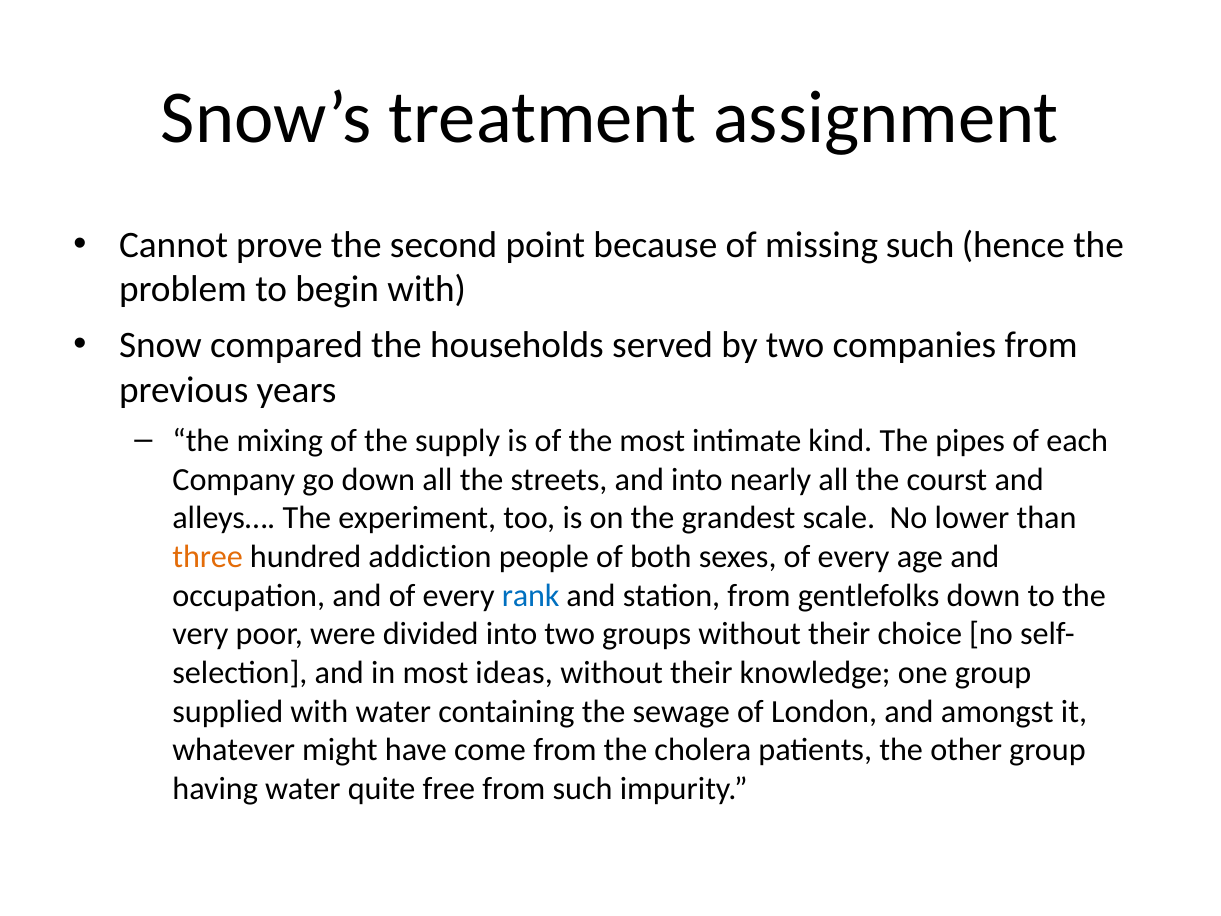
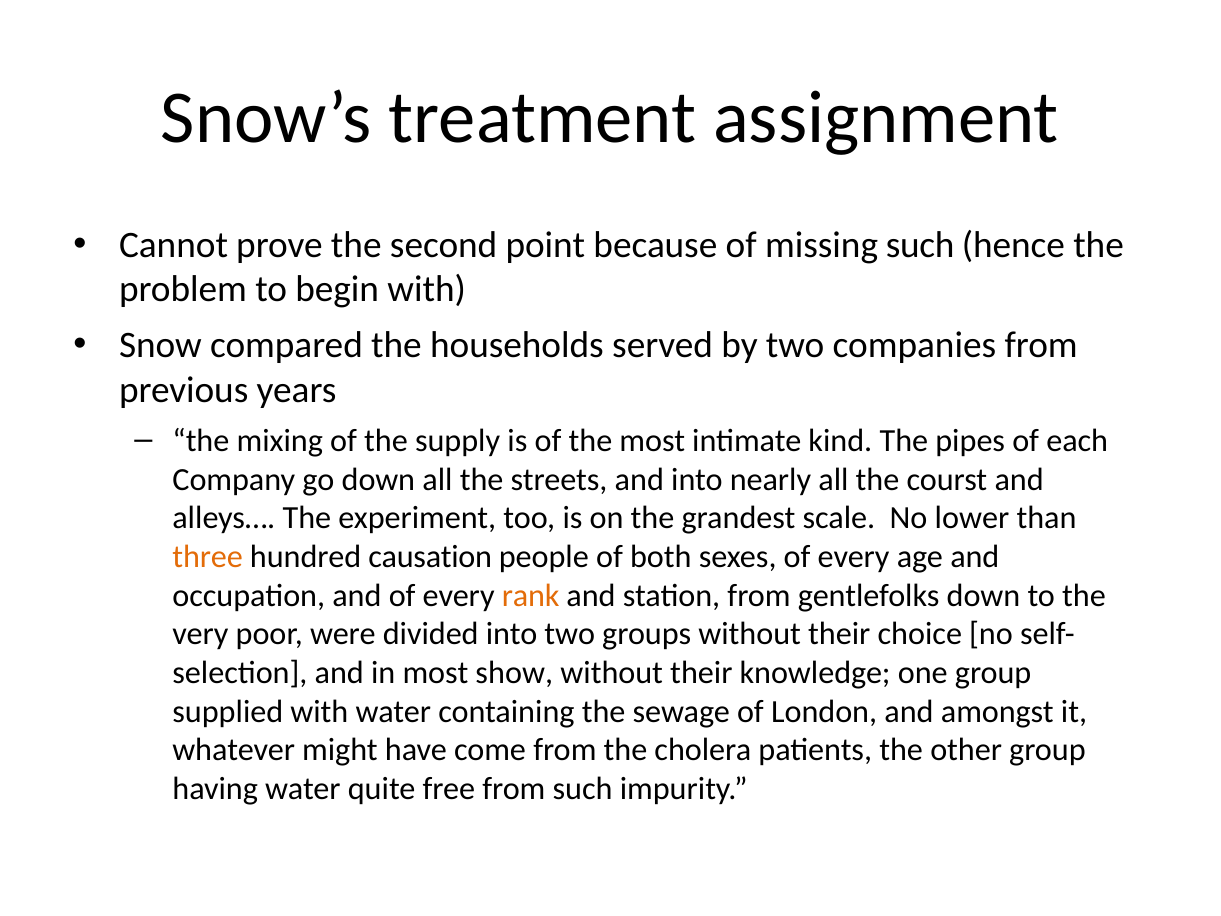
addiction: addiction -> causation (430, 557)
rank colour: blue -> orange (531, 595)
ideas: ideas -> show (514, 673)
